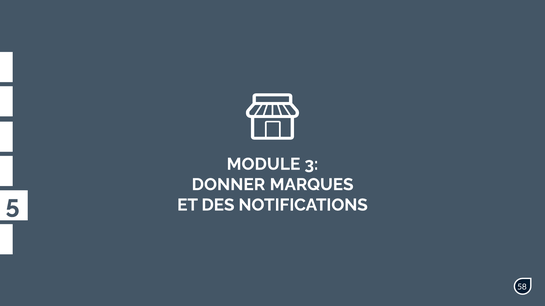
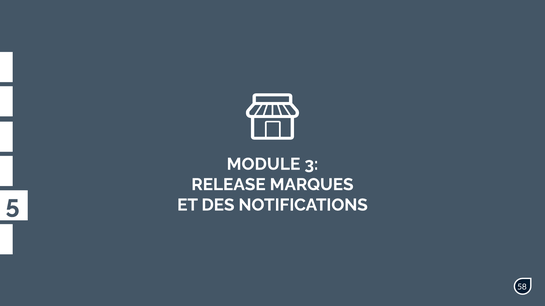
DONNER: DONNER -> RELEASE (228, 185)
